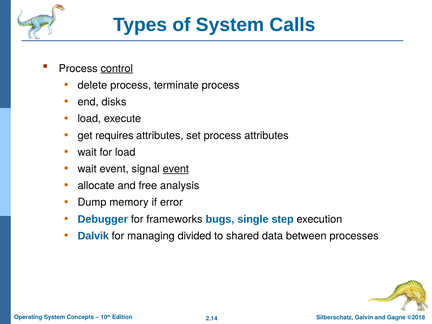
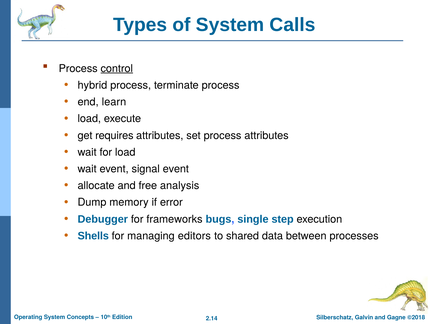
delete: delete -> hybrid (92, 85)
disks: disks -> learn (114, 102)
event underline: present -> none (176, 169)
Dalvik: Dalvik -> Shells (93, 236)
divided: divided -> editors (194, 236)
